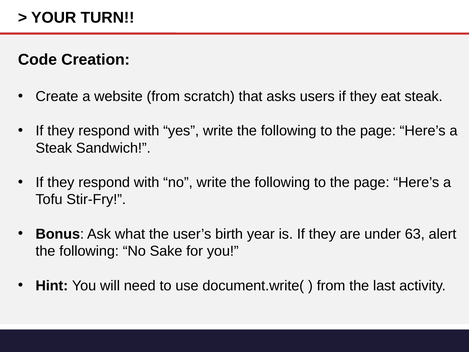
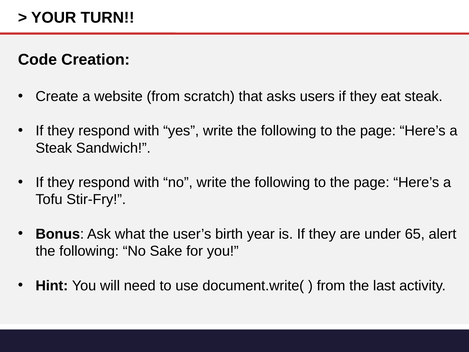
63: 63 -> 65 (415, 234)
